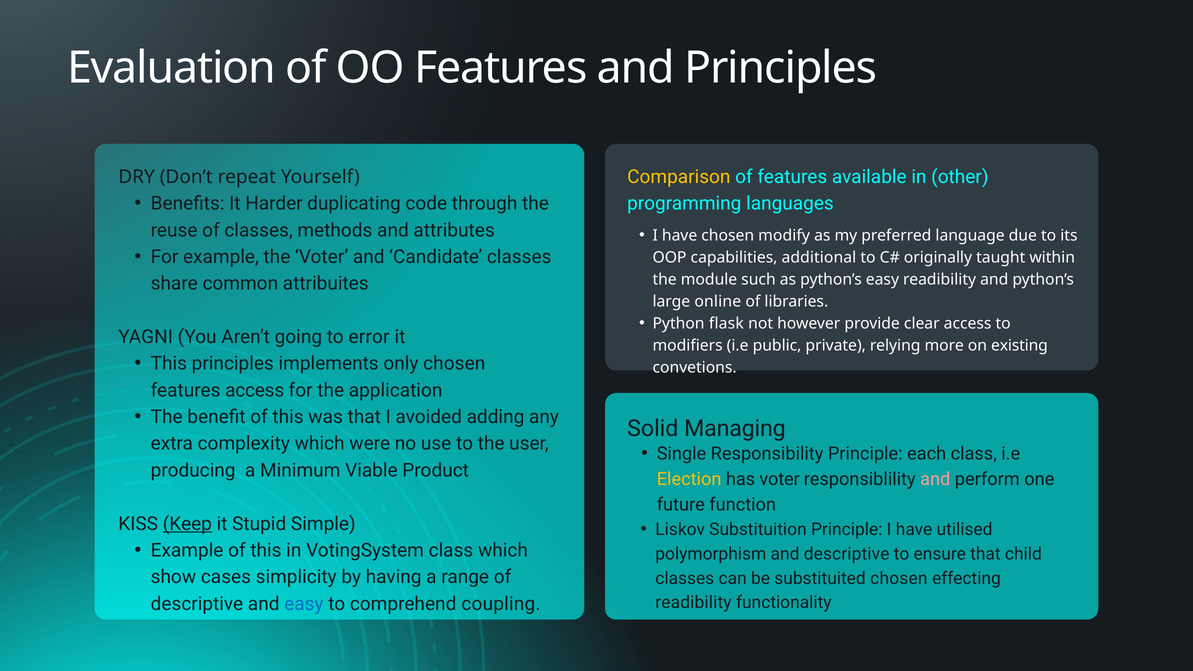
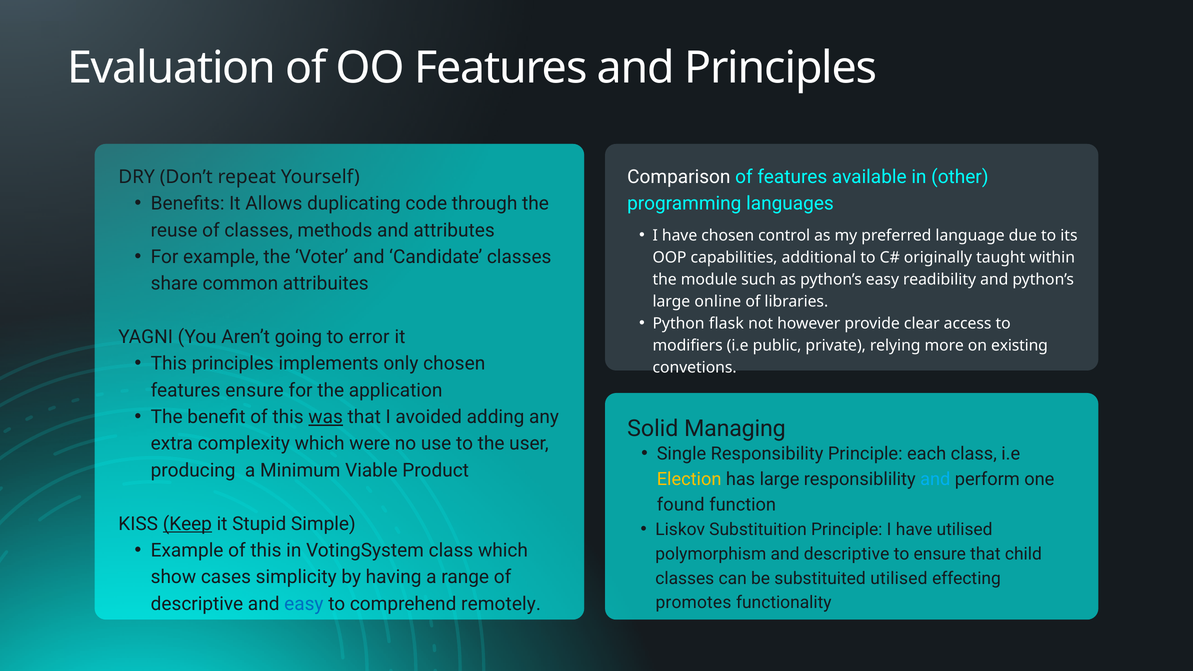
Comparison colour: yellow -> white (679, 177)
Harder: Harder -> Allows (274, 204)
modify: modify -> control (784, 235)
features access: access -> ensure (254, 390)
was underline: none -> present (326, 417)
has voter: voter -> large (780, 479)
and colour: pink -> light blue (935, 479)
future: future -> found (681, 505)
substituited chosen: chosen -> utilised (899, 578)
readibility: readibility -> promotes (693, 603)
coupling: coupling -> remotely (501, 604)
